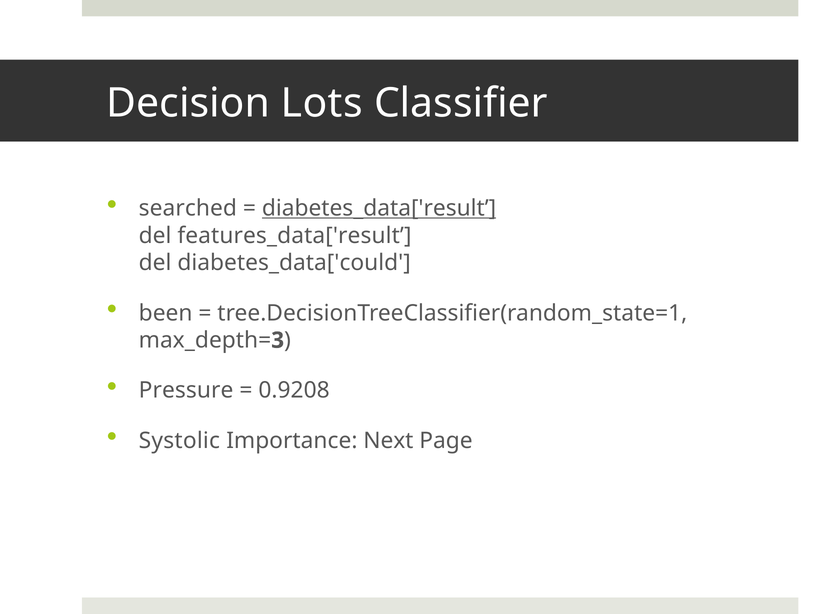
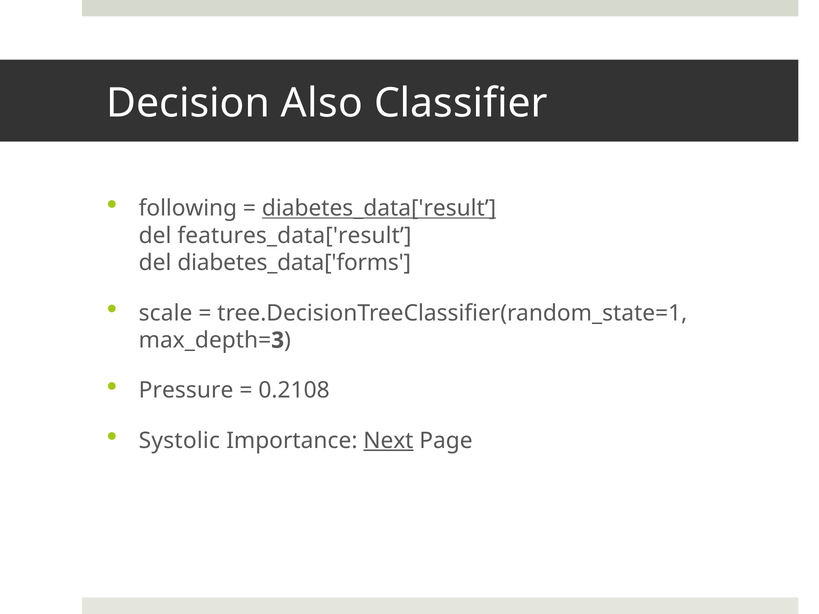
Lots: Lots -> Also (322, 103)
searched: searched -> following (188, 208)
diabetes_data['could: diabetes_data['could -> diabetes_data['forms (294, 263)
been: been -> scale (166, 313)
0.9208: 0.9208 -> 0.2108 (294, 391)
Next underline: none -> present (388, 441)
